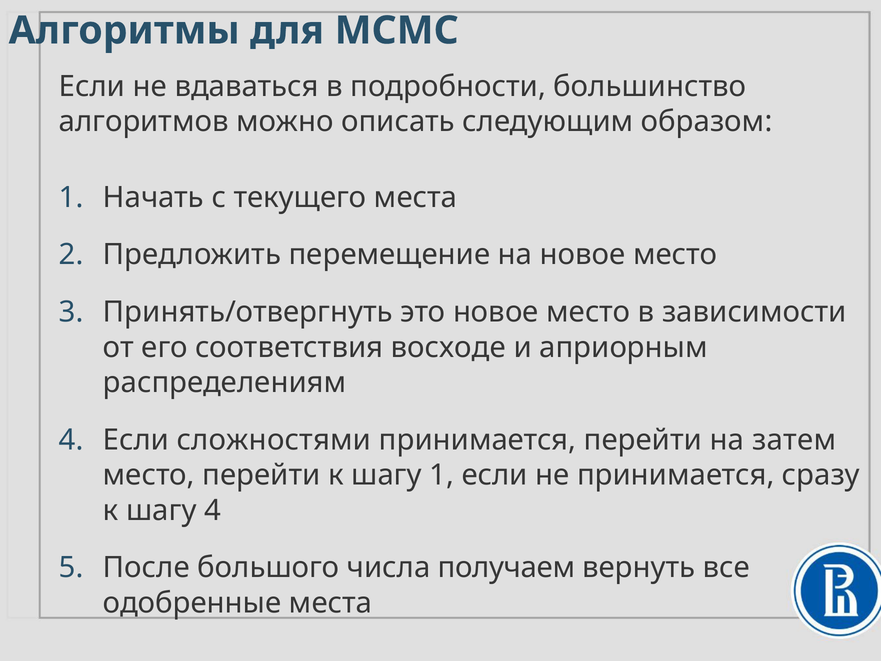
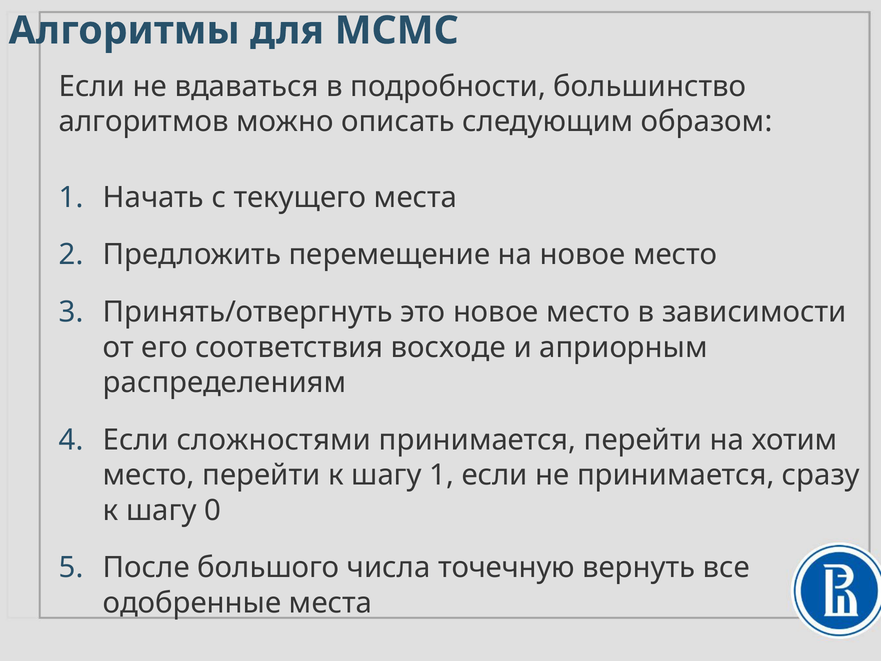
затем: затем -> хотим (794, 440)
шагу 4: 4 -> 0 (213, 510)
получаем: получаем -> точечную (506, 567)
